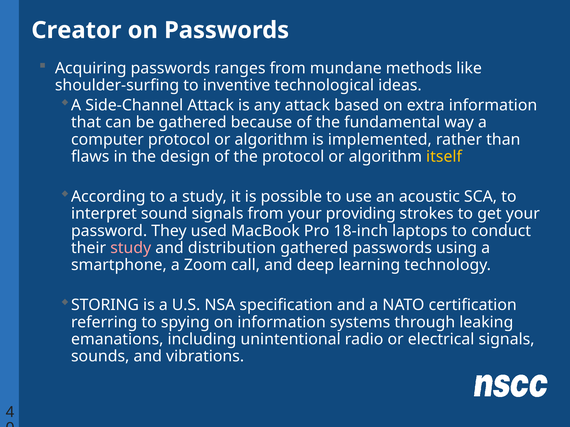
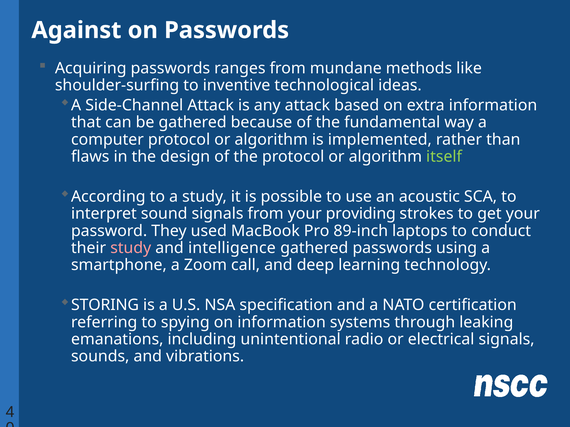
Creator: Creator -> Against (76, 30)
itself colour: yellow -> light green (444, 157)
18-inch: 18-inch -> 89-inch (361, 231)
distribution: distribution -> intelligence (232, 248)
